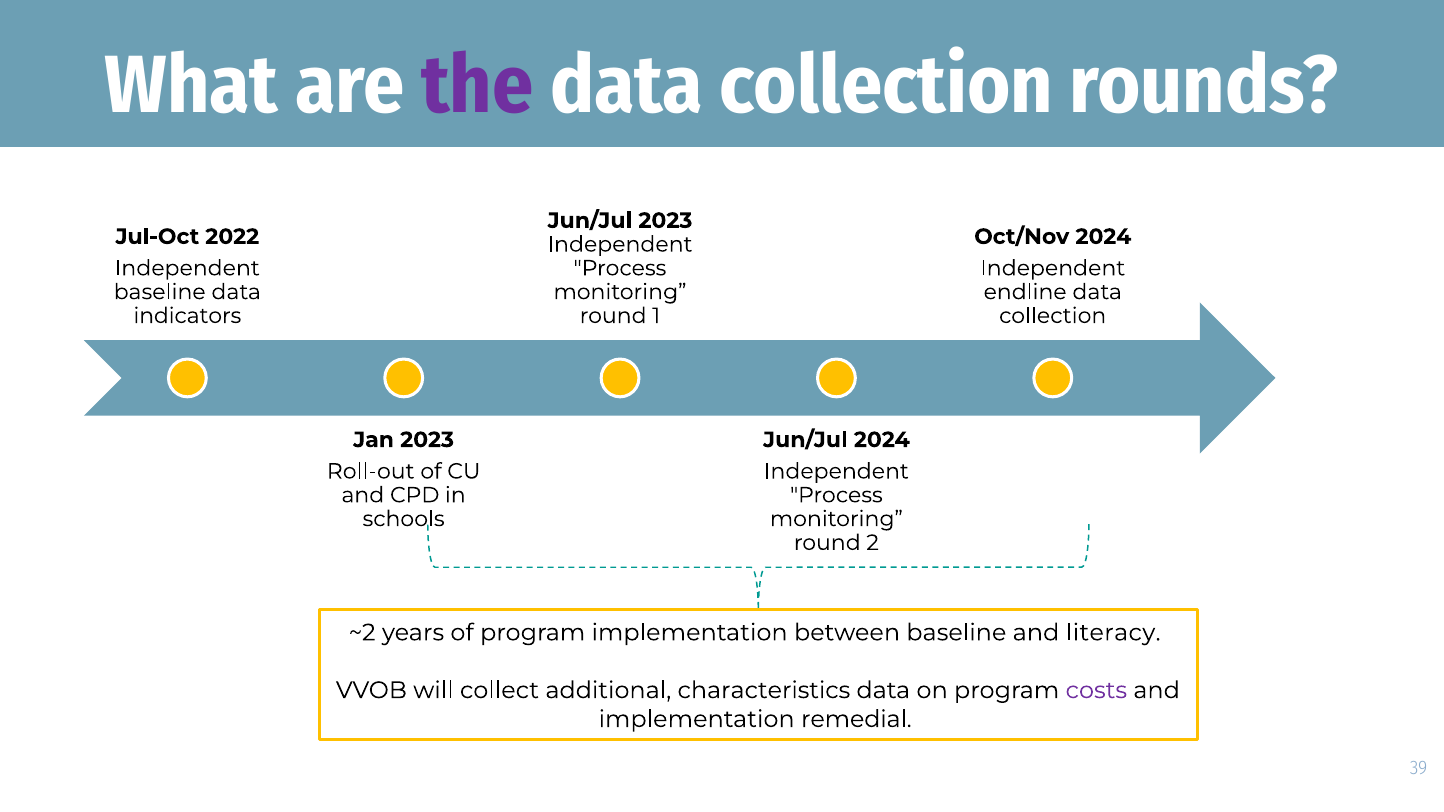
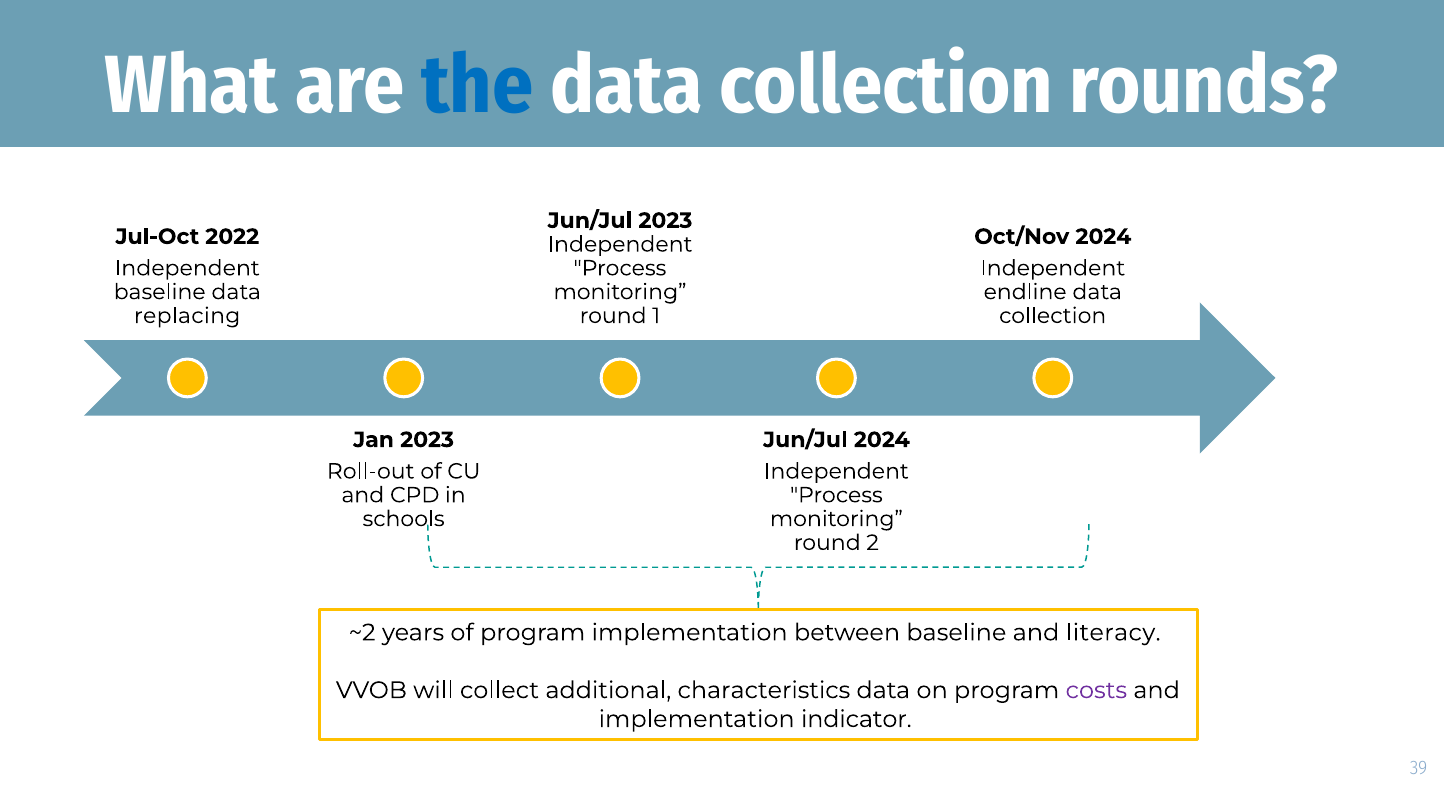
the colour: purple -> blue (477, 86)
indicators: indicators -> replacing (187, 316)
remedial: remedial -> indicator (856, 719)
